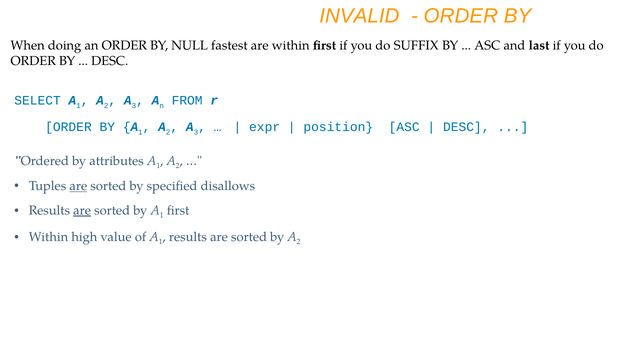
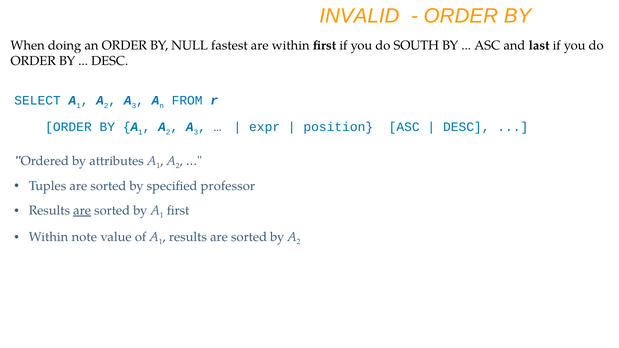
SUFFIX: SUFFIX -> SOUTH (416, 45)
are underline: present -> none (78, 186)
disallows: disallows -> professor (228, 186)
high: high -> note (84, 237)
